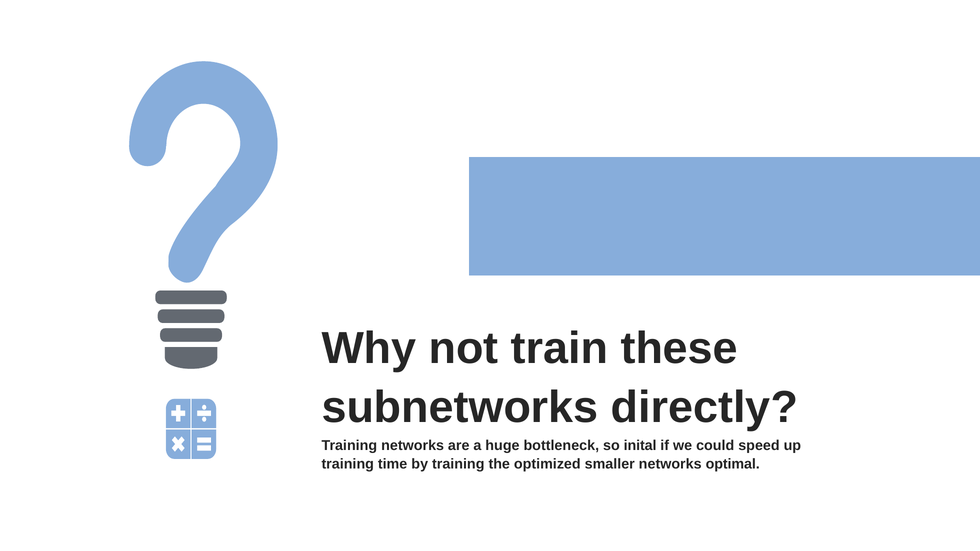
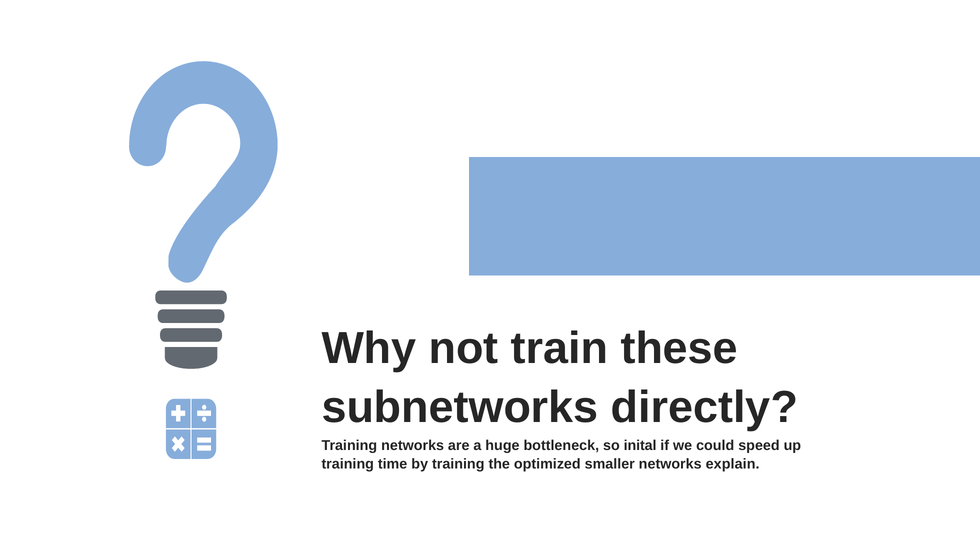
optimal: optimal -> explain (733, 464)
